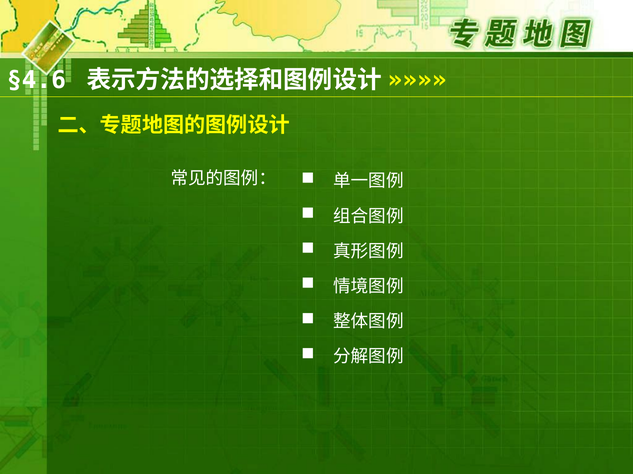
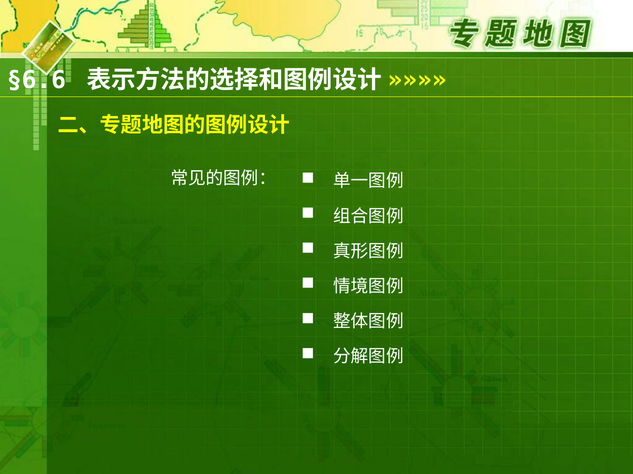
§4.6: §4.6 -> §6.6 (36, 80)
